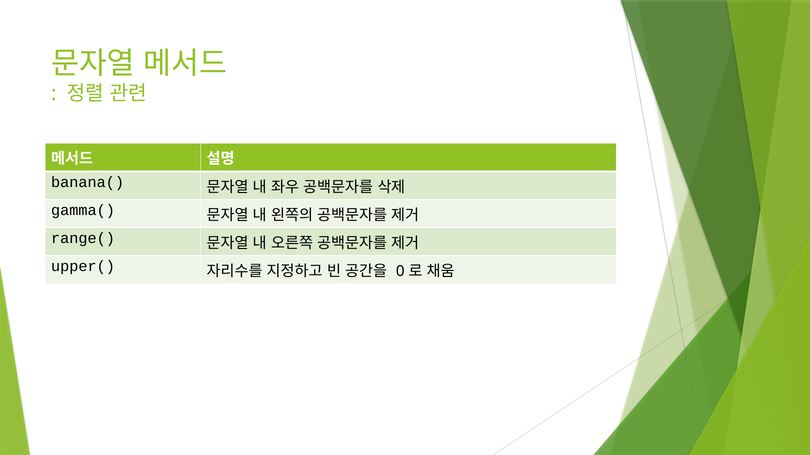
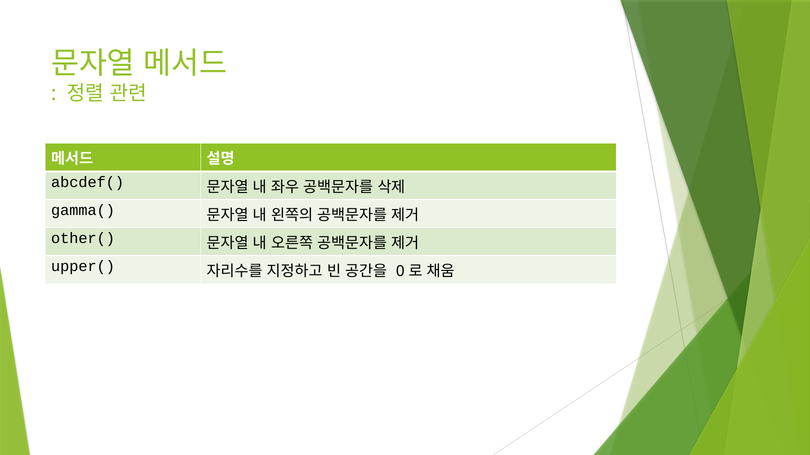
banana(: banana( -> abcdef( (88, 182)
range(: range( -> other( (83, 238)
